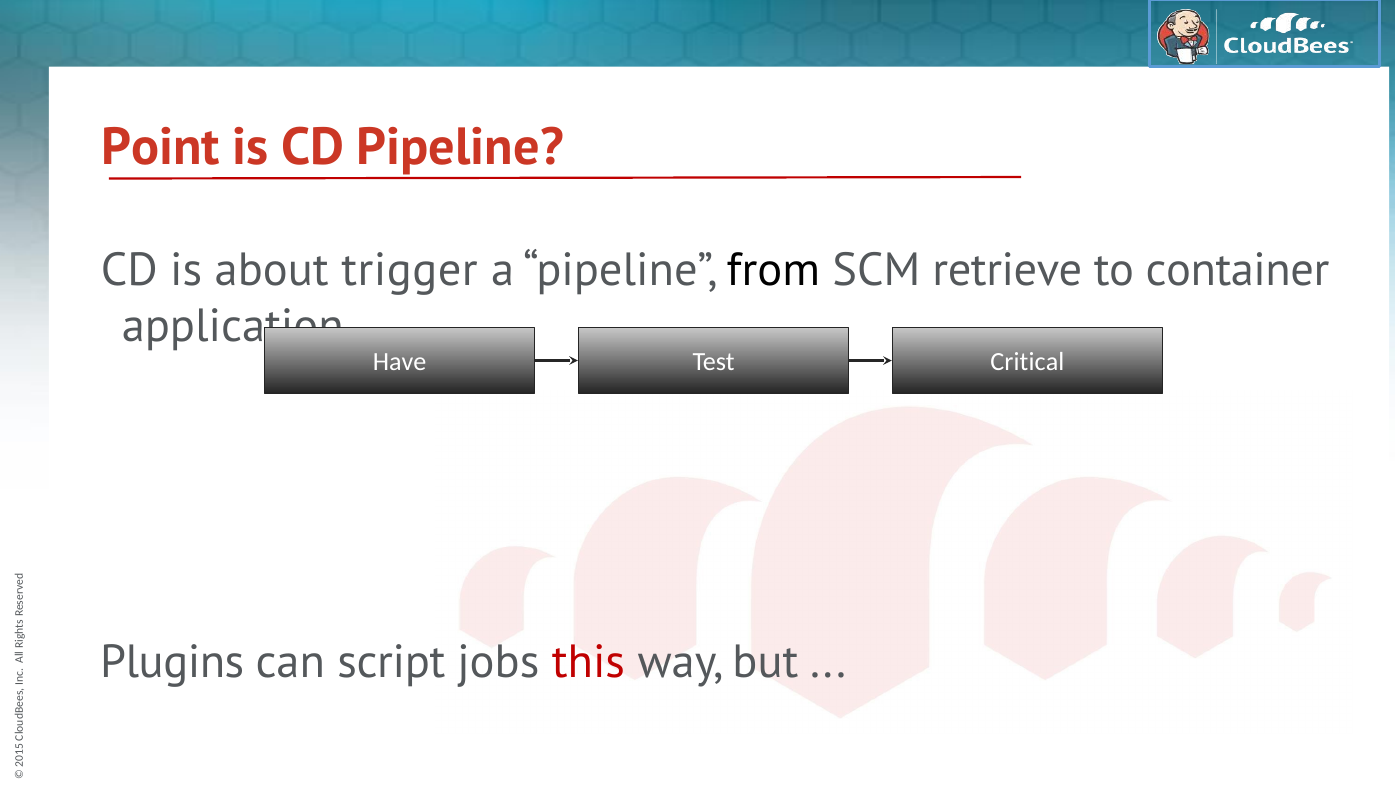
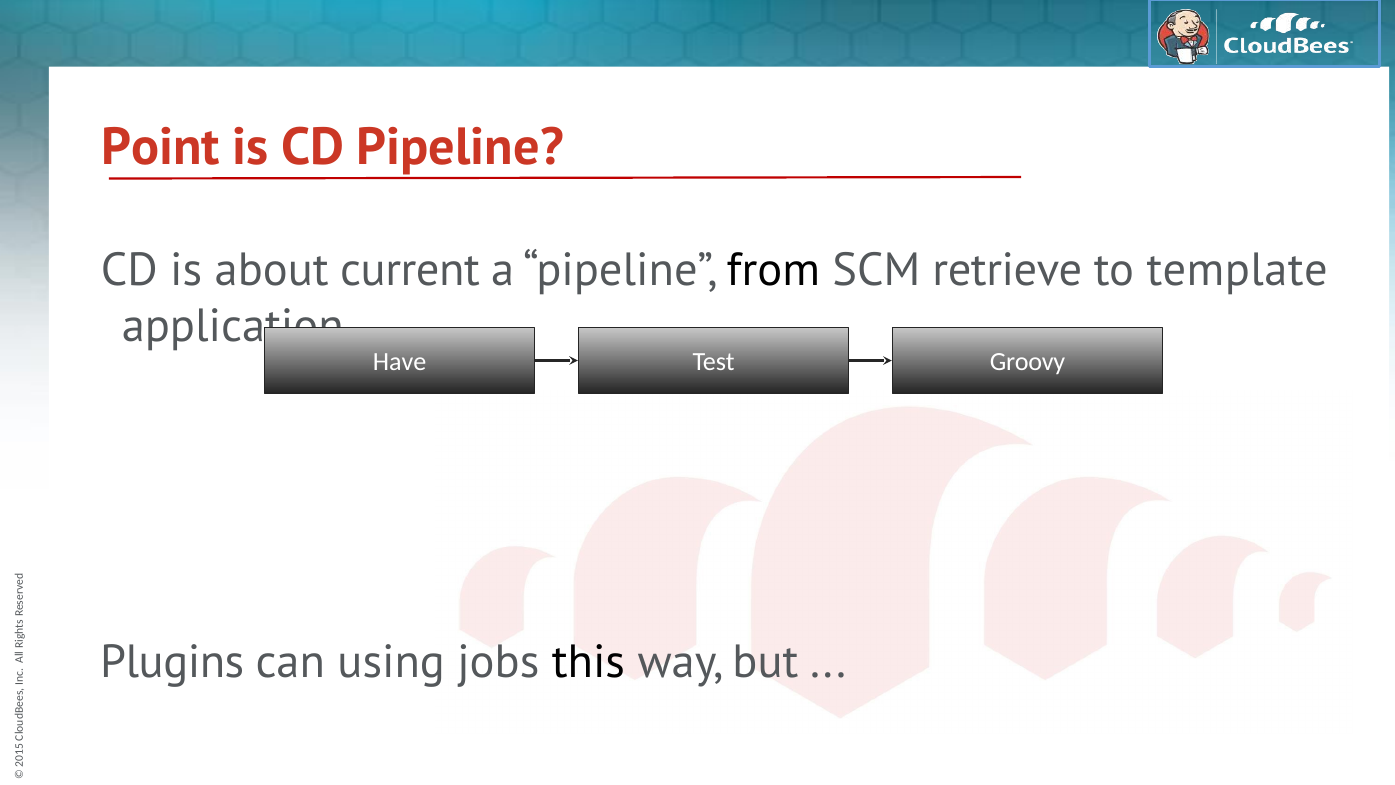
trigger: trigger -> current (410, 270)
container: container -> template (1237, 270)
Critical: Critical -> Groovy (1028, 362)
script: script -> using (391, 661)
this colour: red -> black (588, 661)
